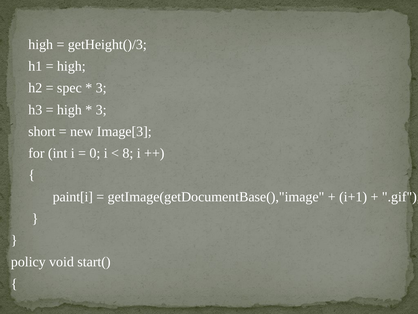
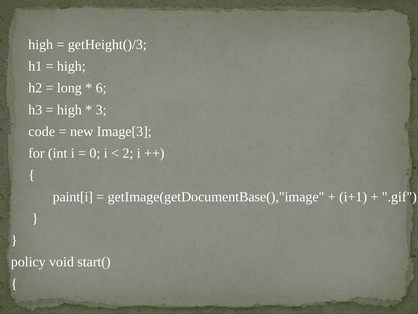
spec: spec -> long (69, 88)
3: 3 -> 6 (101, 88)
short: short -> code (42, 131)
8: 8 -> 2 (128, 153)
